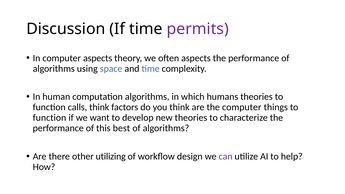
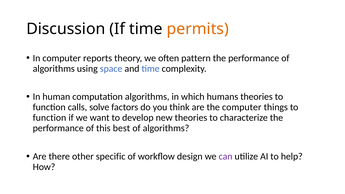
permits colour: purple -> orange (198, 29)
computer aspects: aspects -> reports (98, 58)
often aspects: aspects -> pattern (196, 58)
calls think: think -> solve (99, 107)
utilizing: utilizing -> specific (111, 156)
